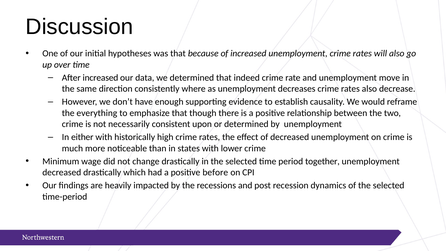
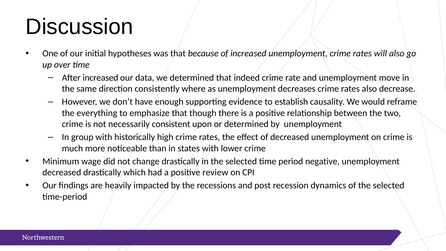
either: either -> group (82, 137)
together: together -> negative (322, 161)
before: before -> review (215, 172)
